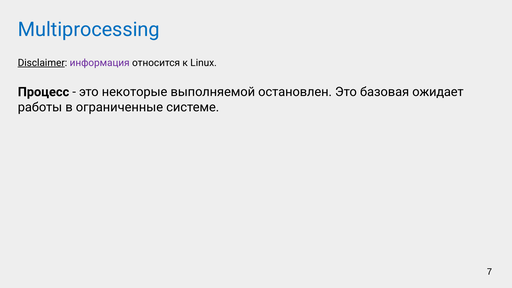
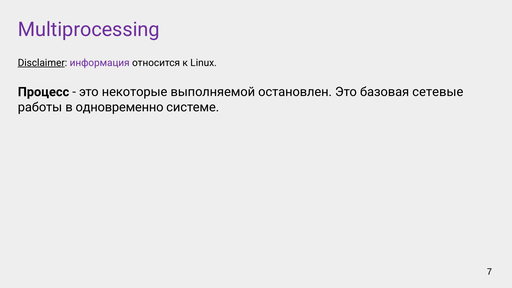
Multiprocessing colour: blue -> purple (89, 29)
ожидает: ожидает -> сетевые (438, 92)
ограниченные: ограниченные -> одновременно (120, 107)
